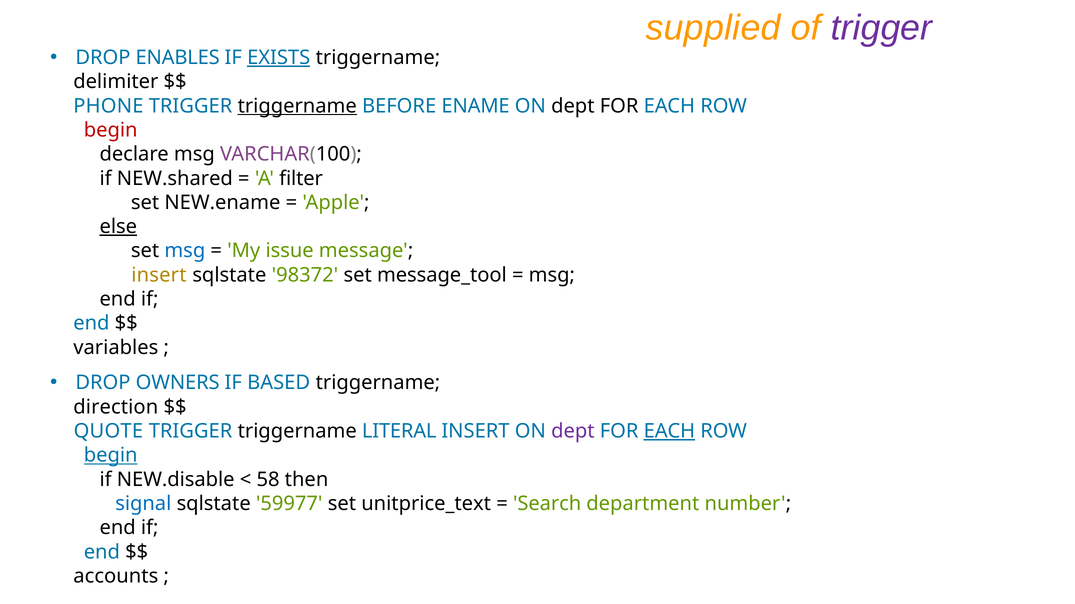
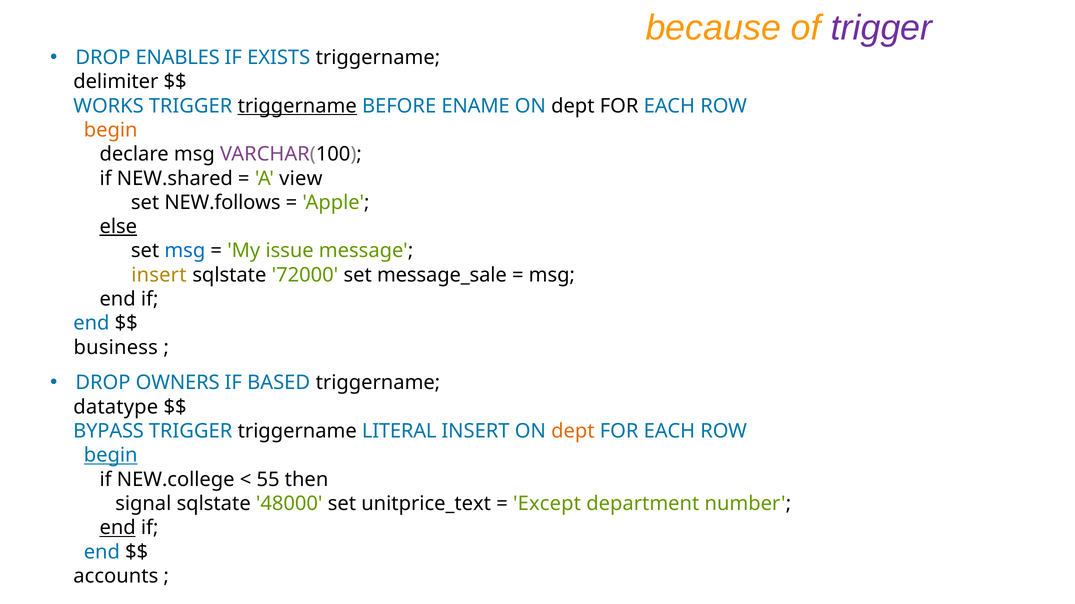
supplied: supplied -> because (713, 28)
EXISTS underline: present -> none (279, 58)
PHONE: PHONE -> WORKS (109, 106)
begin colour: red -> orange (111, 130)
filter: filter -> view (301, 179)
NEW.ename: NEW.ename -> NEW.follows (222, 203)
98372: 98372 -> 72000 (305, 275)
message_tool: message_tool -> message_sale (442, 275)
variables: variables -> business (116, 348)
direction: direction -> datatype (116, 407)
QUOTE: QUOTE -> BYPASS (109, 432)
dept colour: purple -> orange (573, 432)
EACH underline: present -> none (669, 432)
NEW.disable: NEW.disable -> NEW.college (176, 480)
58: 58 -> 55 (268, 480)
signal colour: blue -> black (143, 504)
59977: 59977 -> 48000 (289, 504)
Search: Search -> Except (547, 504)
end underline: none -> present (118, 528)
